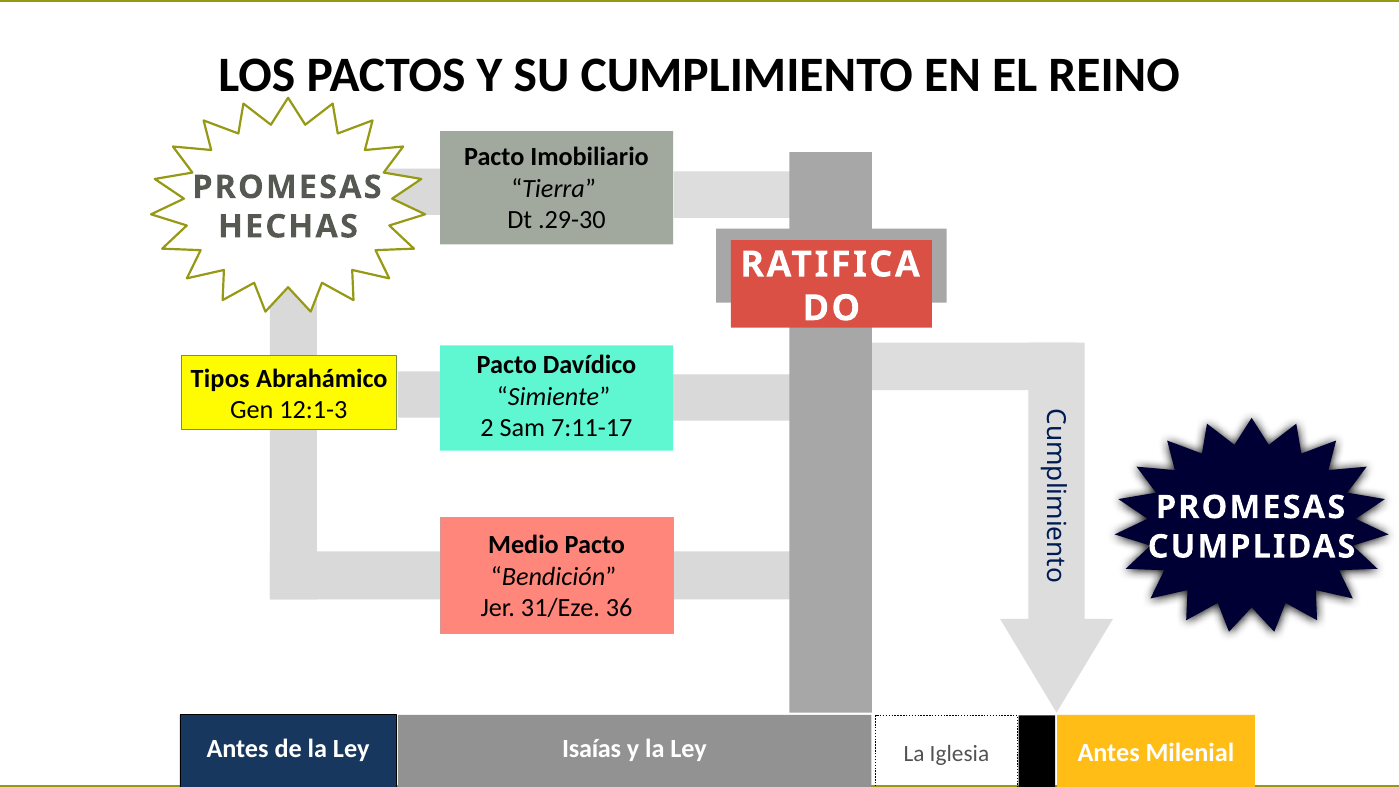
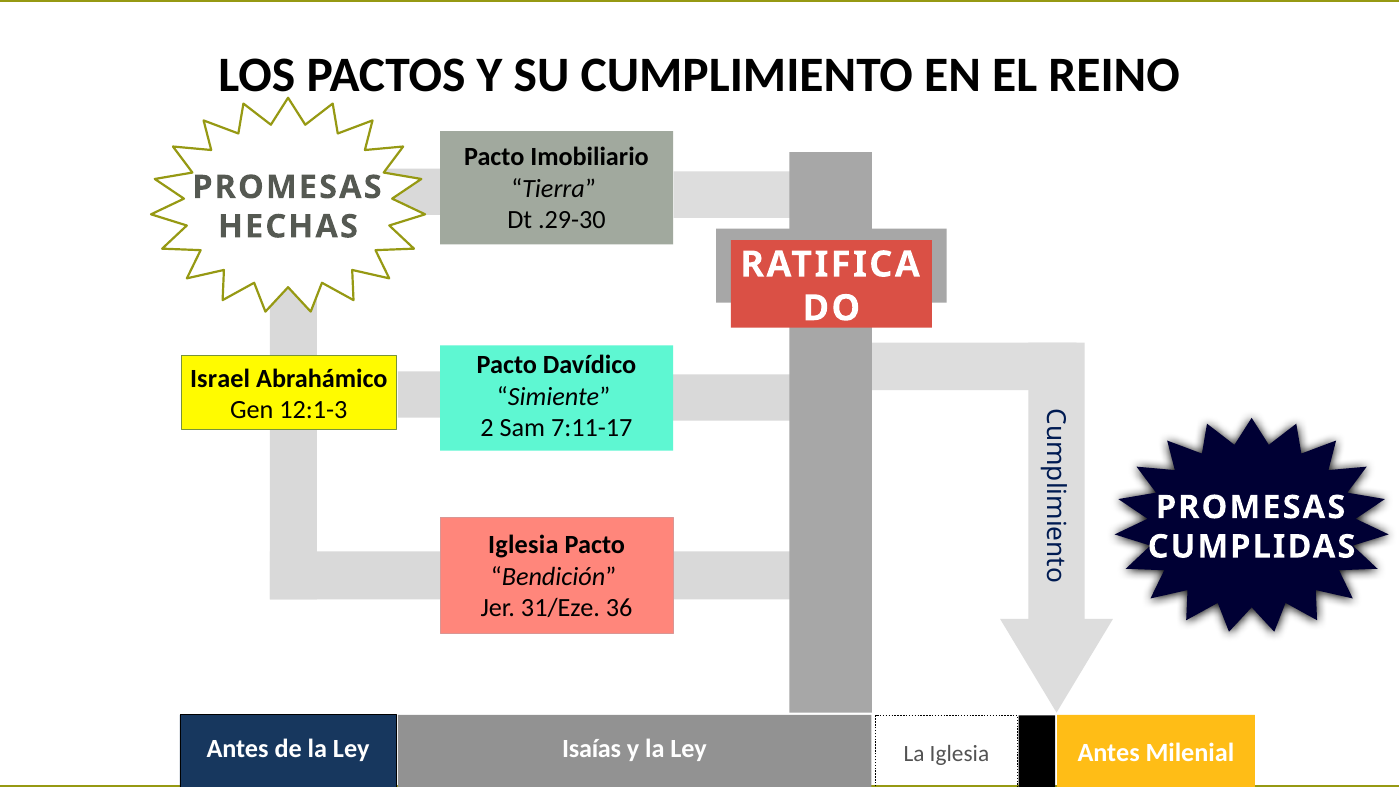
Tipos: Tipos -> Israel (220, 379)
Medio: Medio -> Iglesia (523, 545)
